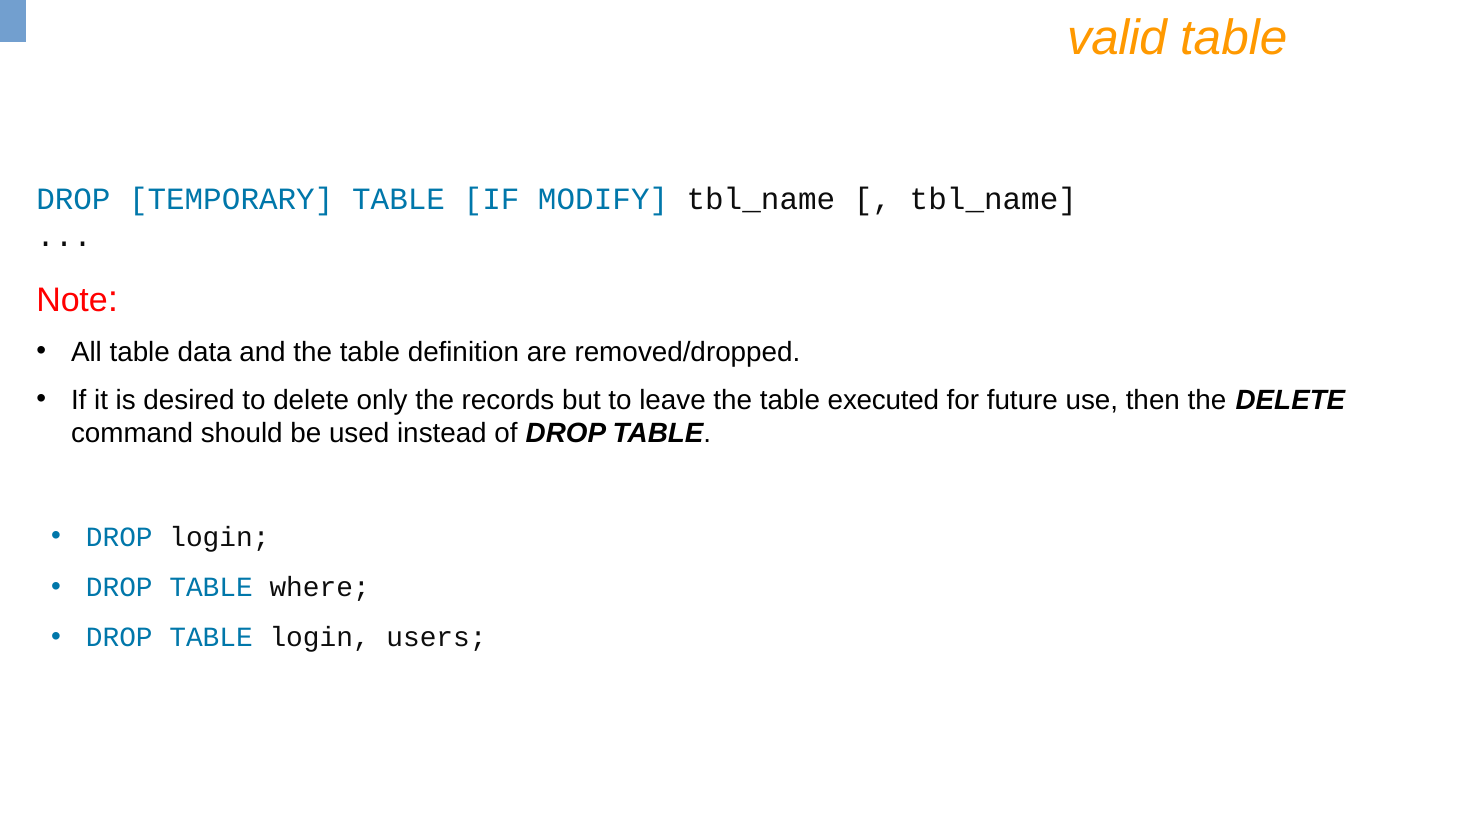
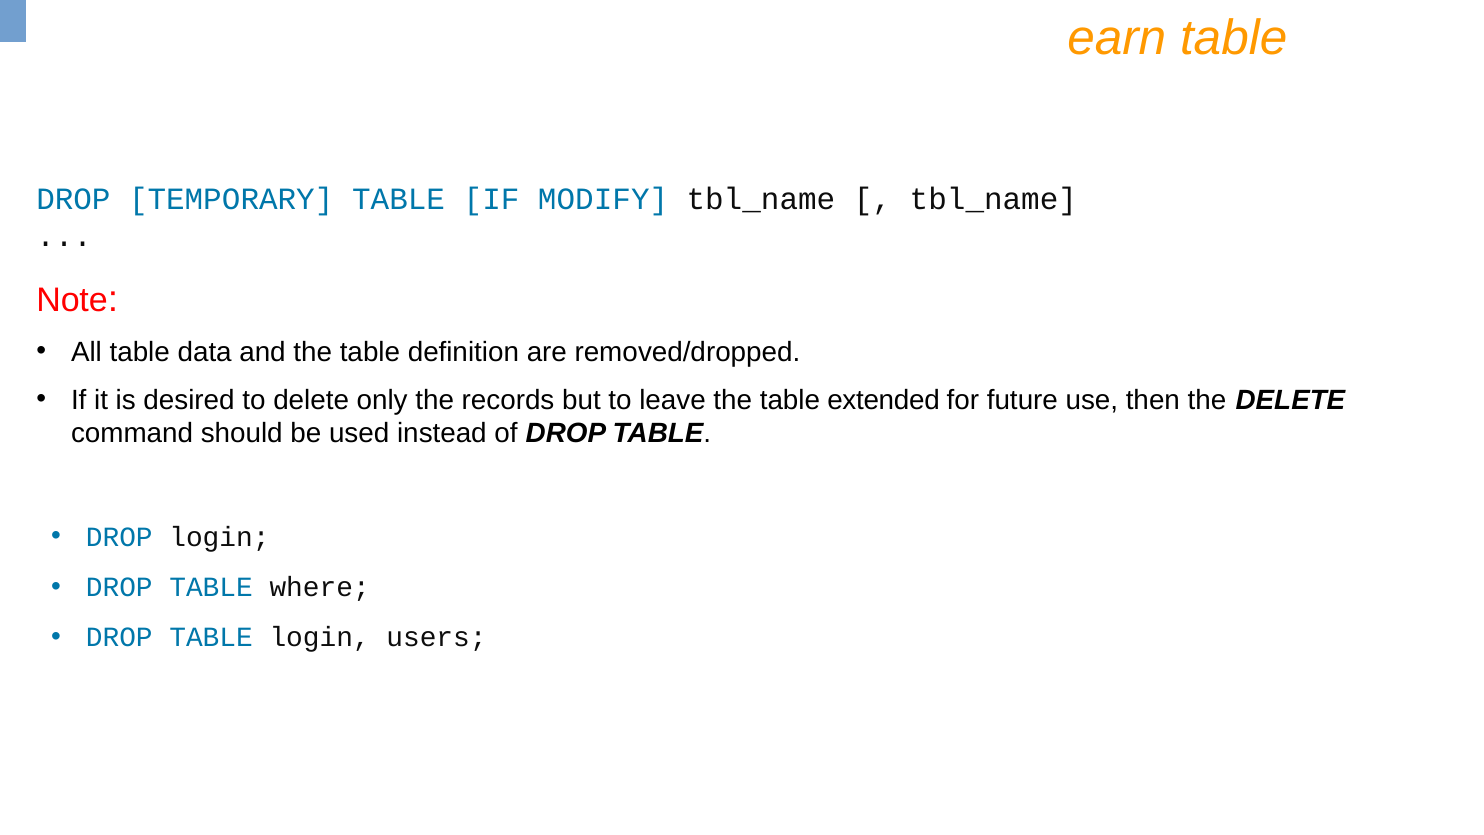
valid: valid -> earn (1117, 39)
executed: executed -> extended (883, 400)
